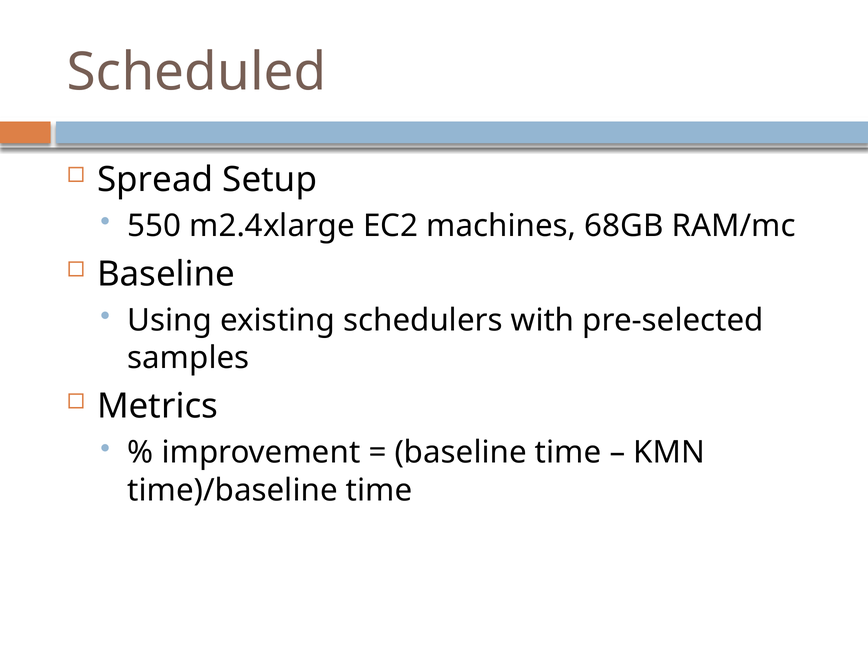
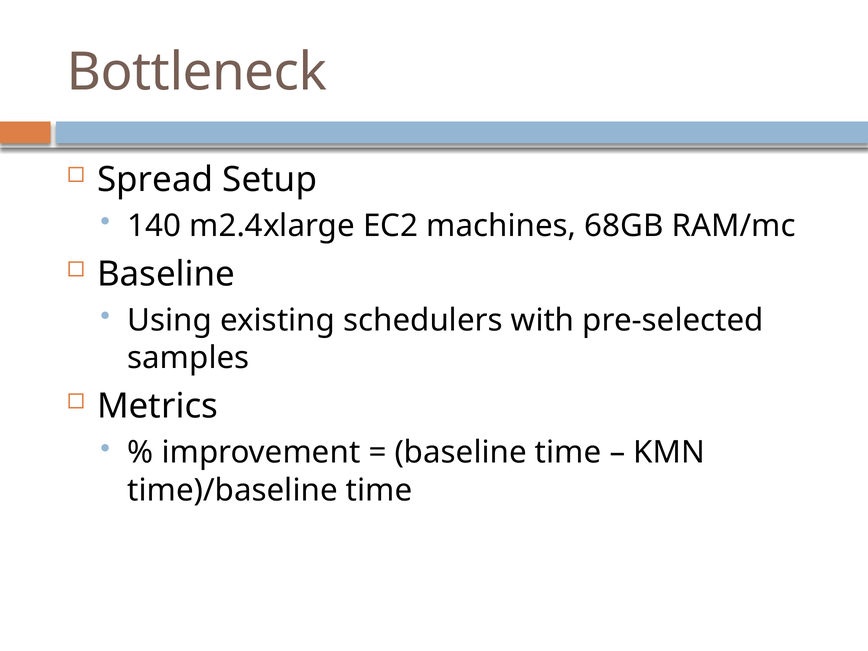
Scheduled: Scheduled -> Bottleneck (197, 72)
550: 550 -> 140 (154, 226)
